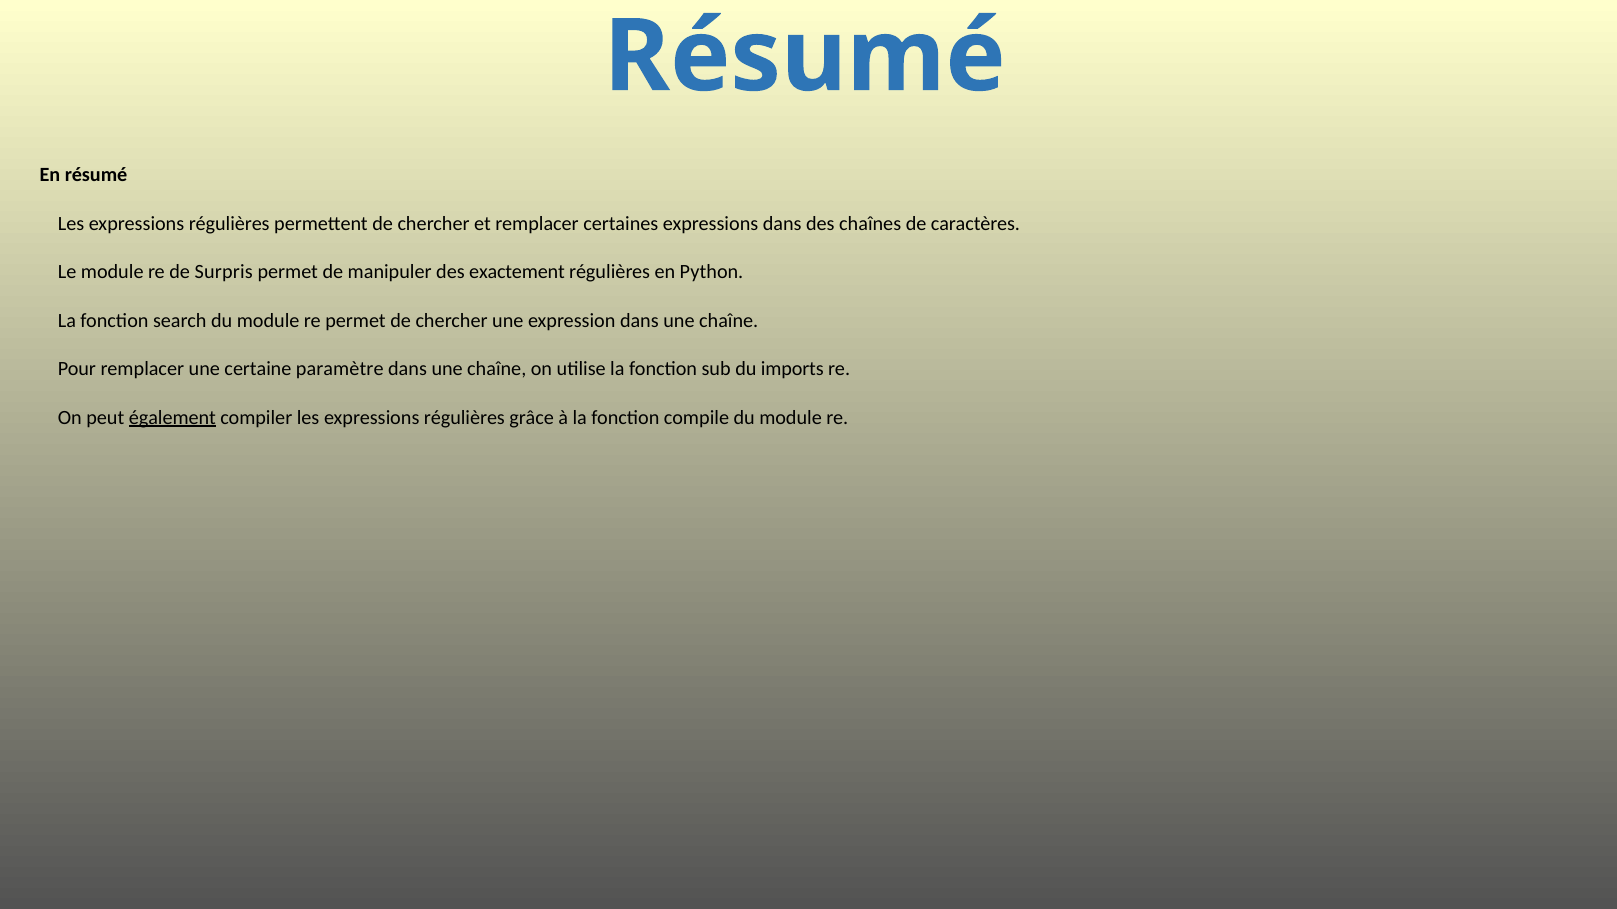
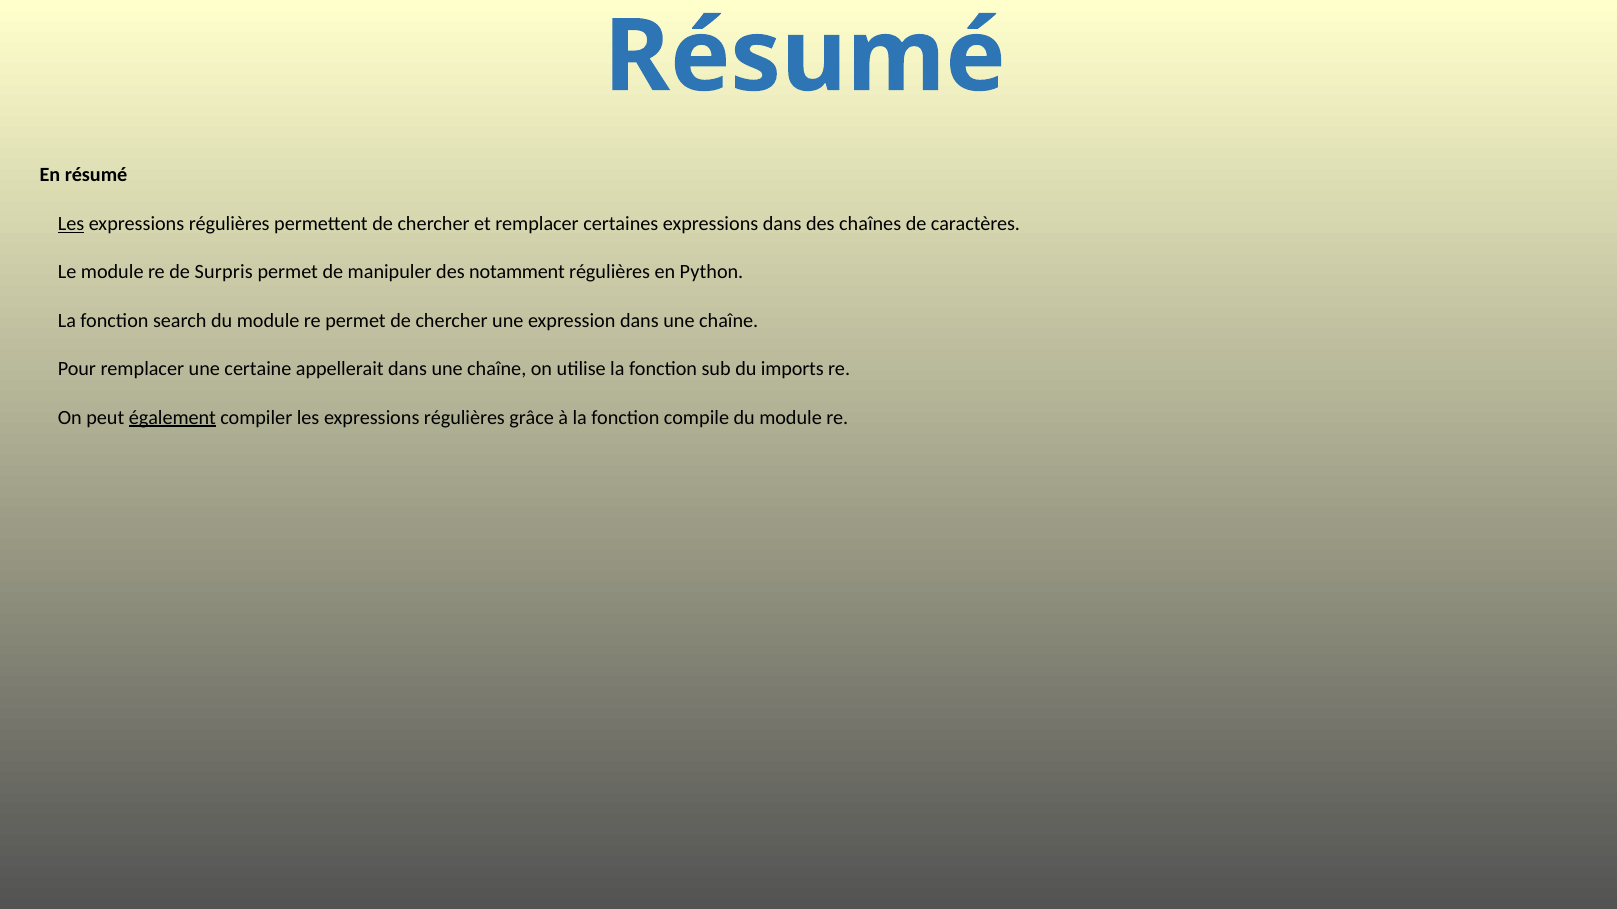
Les underline: none -> present (71, 224)
exactement: exactement -> notamment (517, 272)
paramètre: paramètre -> appellerait (340, 369)
